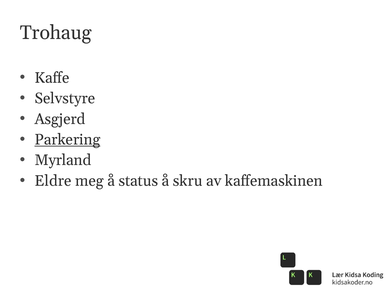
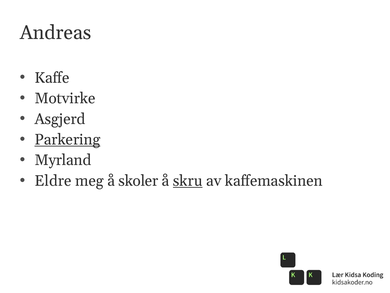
Trohaug: Trohaug -> Andreas (56, 33)
Selvstyre: Selvstyre -> Motvirke (65, 98)
status: status -> skoler (138, 181)
skru underline: none -> present (188, 181)
